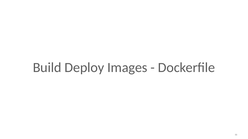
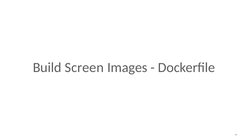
Deploy: Deploy -> Screen (84, 68)
